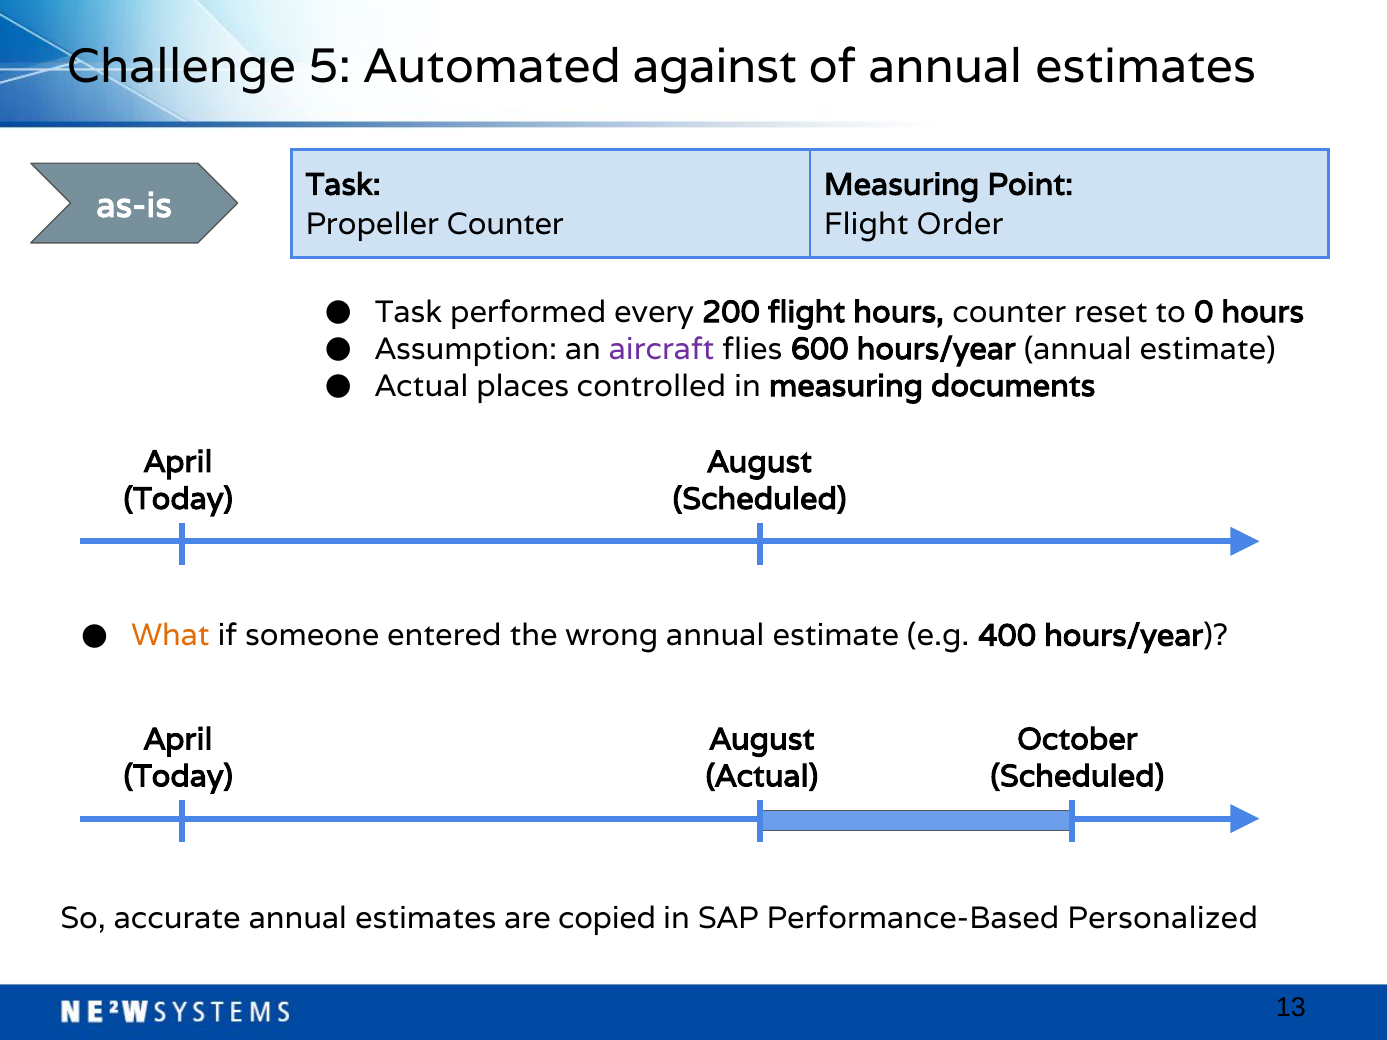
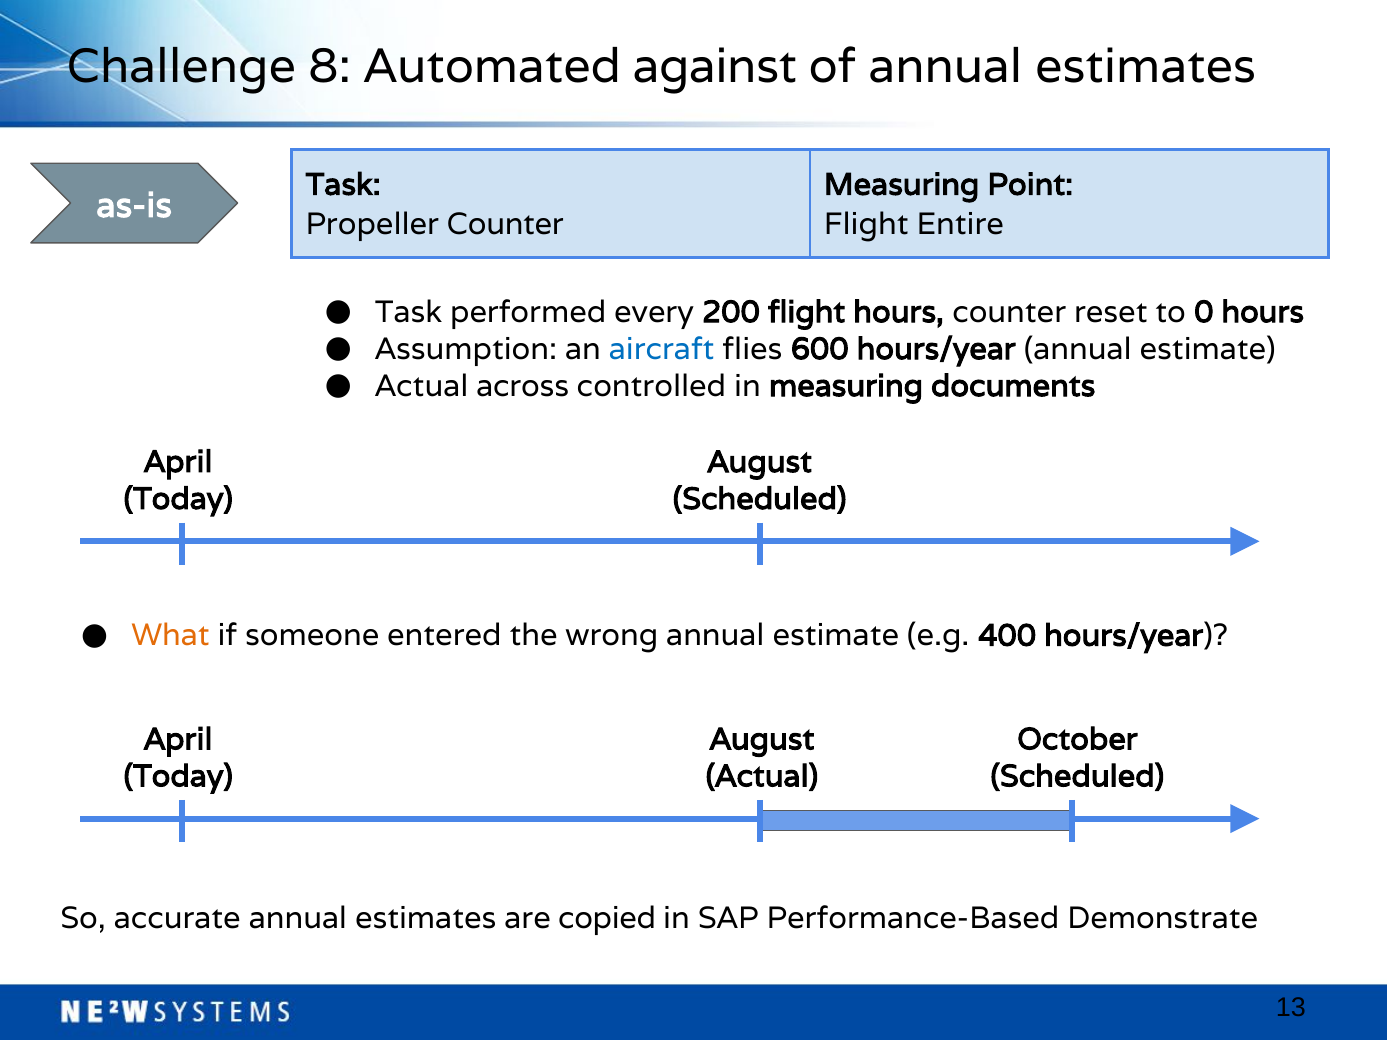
5: 5 -> 8 (330, 67)
Order: Order -> Entire (960, 225)
aircraft colour: purple -> blue (662, 349)
places: places -> across (523, 386)
Personalized: Personalized -> Demonstrate (1163, 919)
